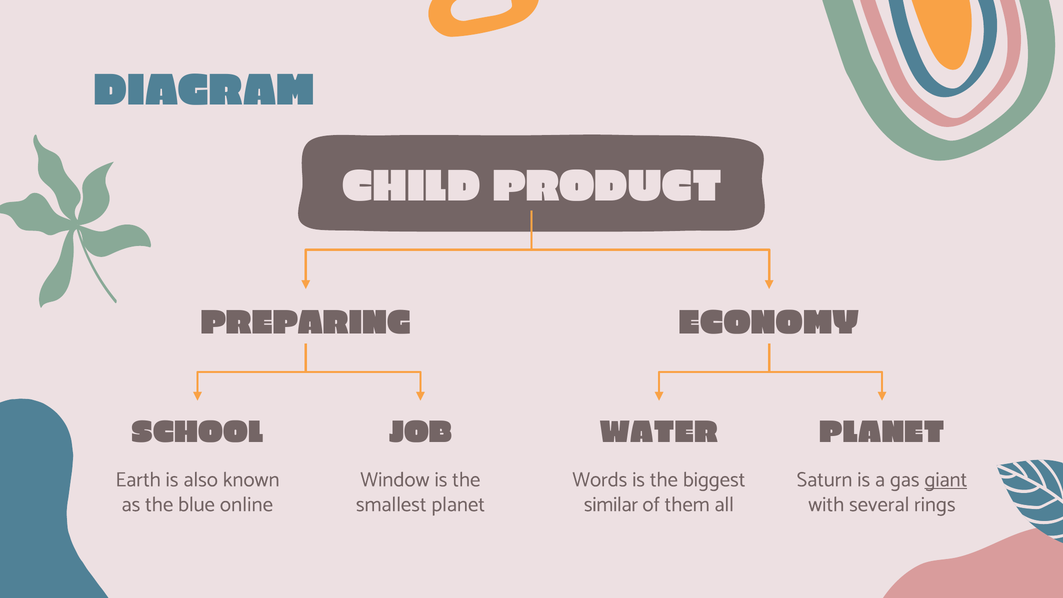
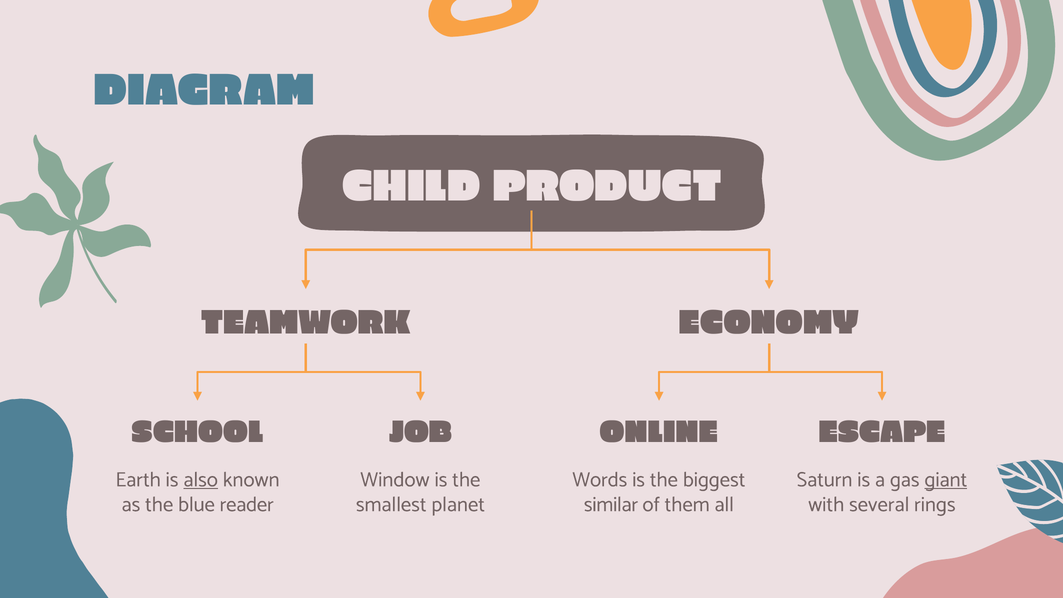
PREPARING: PREPARING -> TEAMWORK (306, 322)
WATER: WATER -> ONLINE (659, 432)
PLANET: PLANET -> ESCAPE (882, 432)
also underline: none -> present (201, 479)
online: online -> reader (247, 504)
